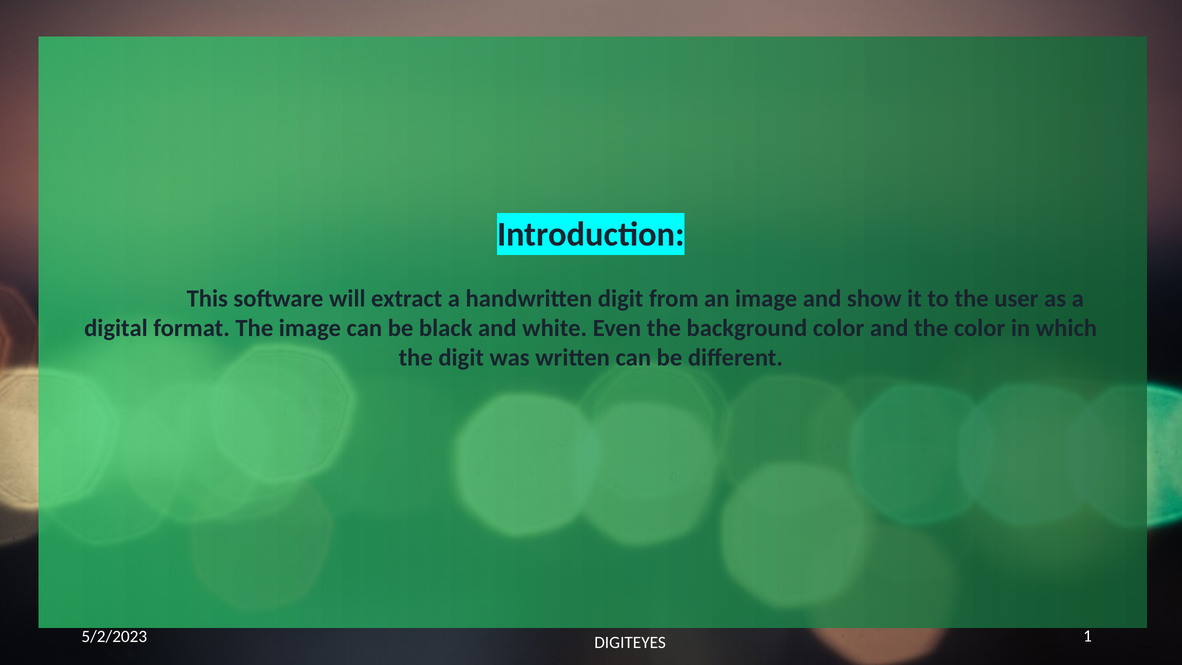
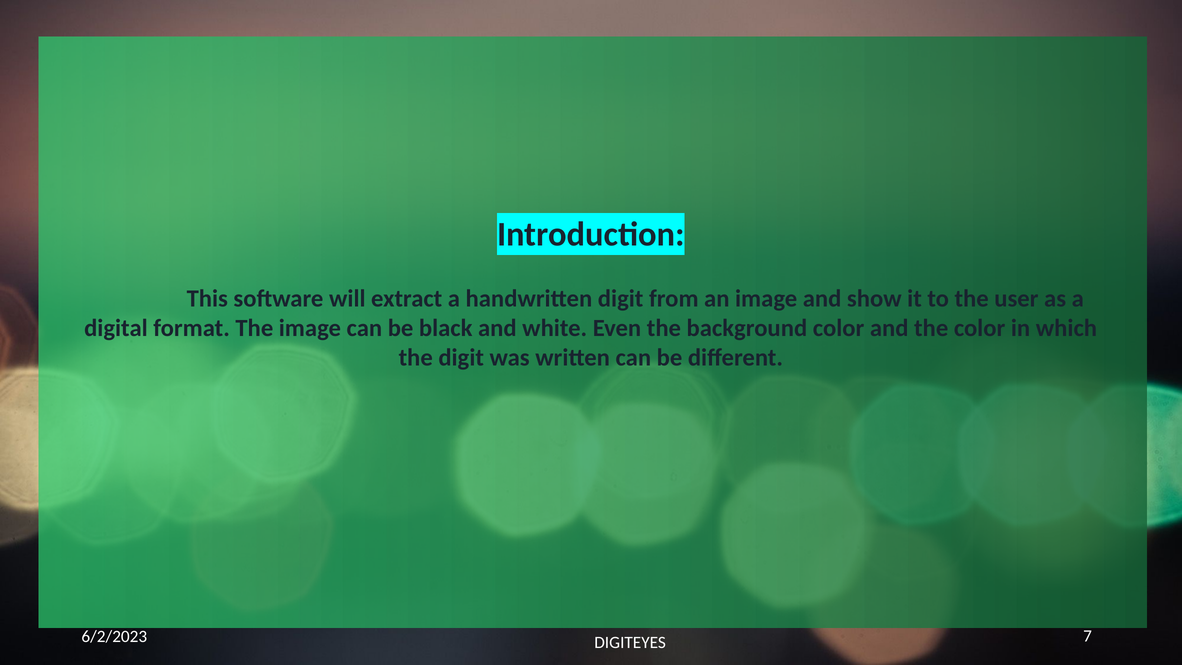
5/2/2023: 5/2/2023 -> 6/2/2023 (114, 637)
1: 1 -> 7 (1088, 636)
